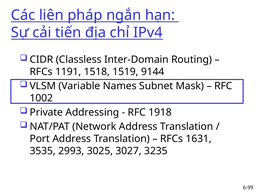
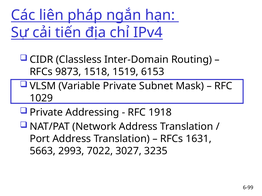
1191: 1191 -> 9873 (68, 72)
9144: 9144 -> 6153 (153, 72)
Variable Names: Names -> Private (120, 86)
1002: 1002 -> 1029 (41, 98)
3535: 3535 -> 5663 (43, 151)
3025: 3025 -> 7022 (100, 151)
